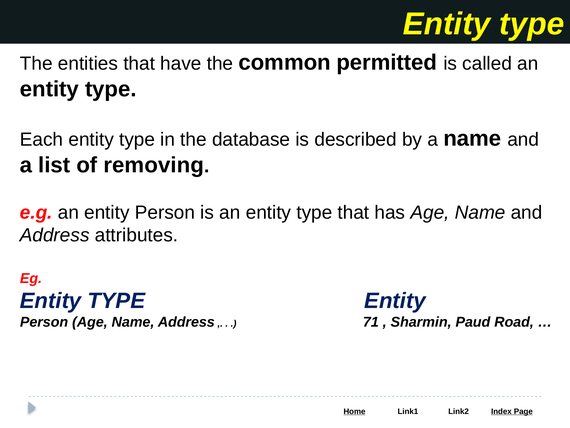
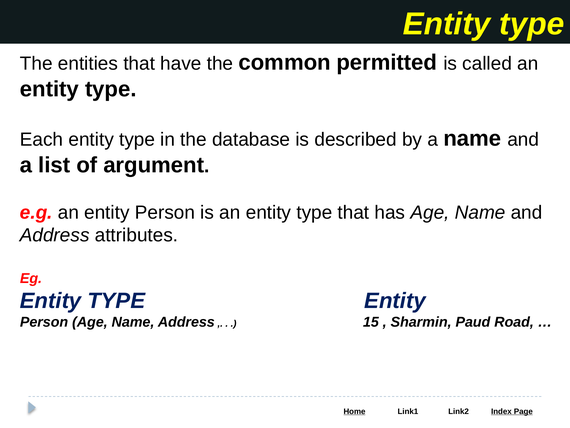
removing: removing -> argument (154, 165)
71: 71 -> 15 (371, 322)
